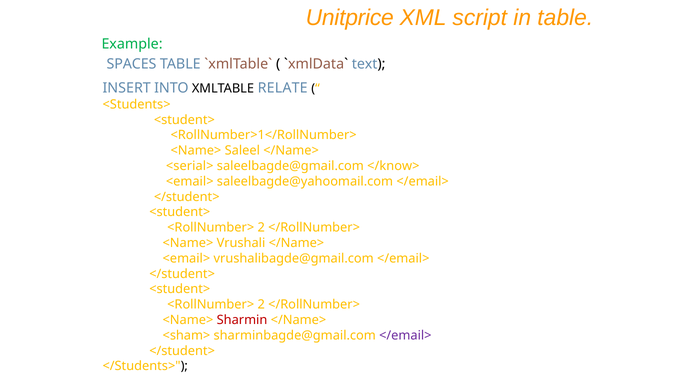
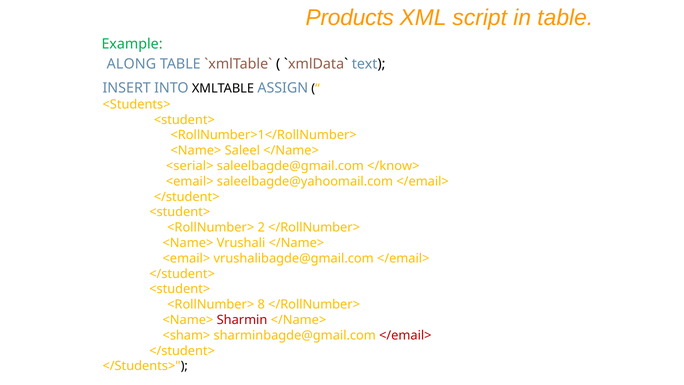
Unitprice: Unitprice -> Products (350, 18)
SPACES: SPACES -> ALONG (131, 64)
RELATE: RELATE -> ASSIGN (283, 88)
2: 2 -> 8 (261, 304)
</email> colour: purple -> red (405, 335)
